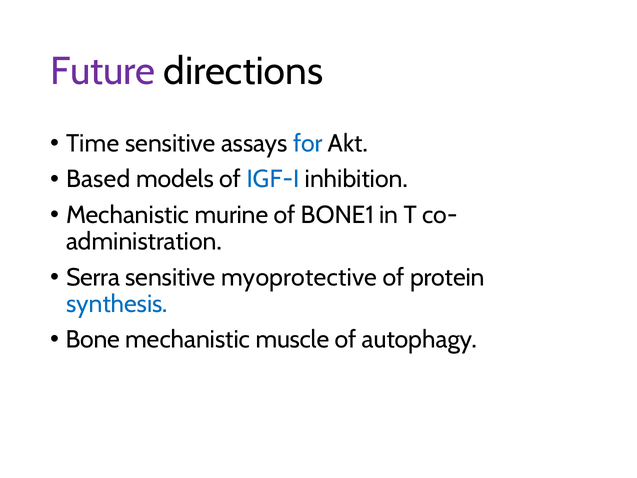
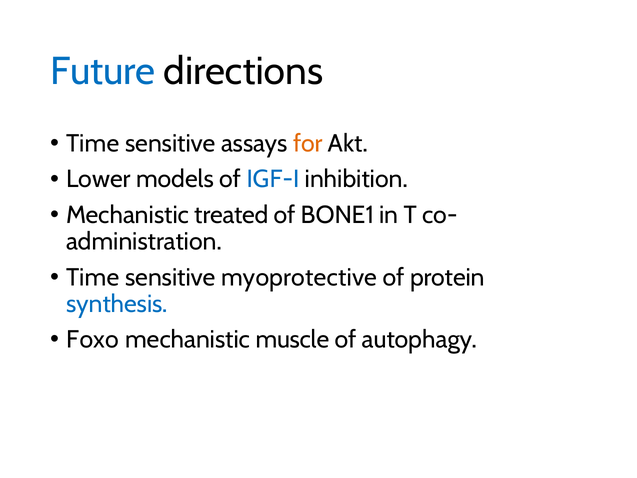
Future colour: purple -> blue (103, 71)
for colour: blue -> orange (308, 144)
Based: Based -> Lower (98, 179)
murine: murine -> treated (231, 215)
Serra: Serra -> Time (93, 277)
Bone: Bone -> Foxo (93, 340)
